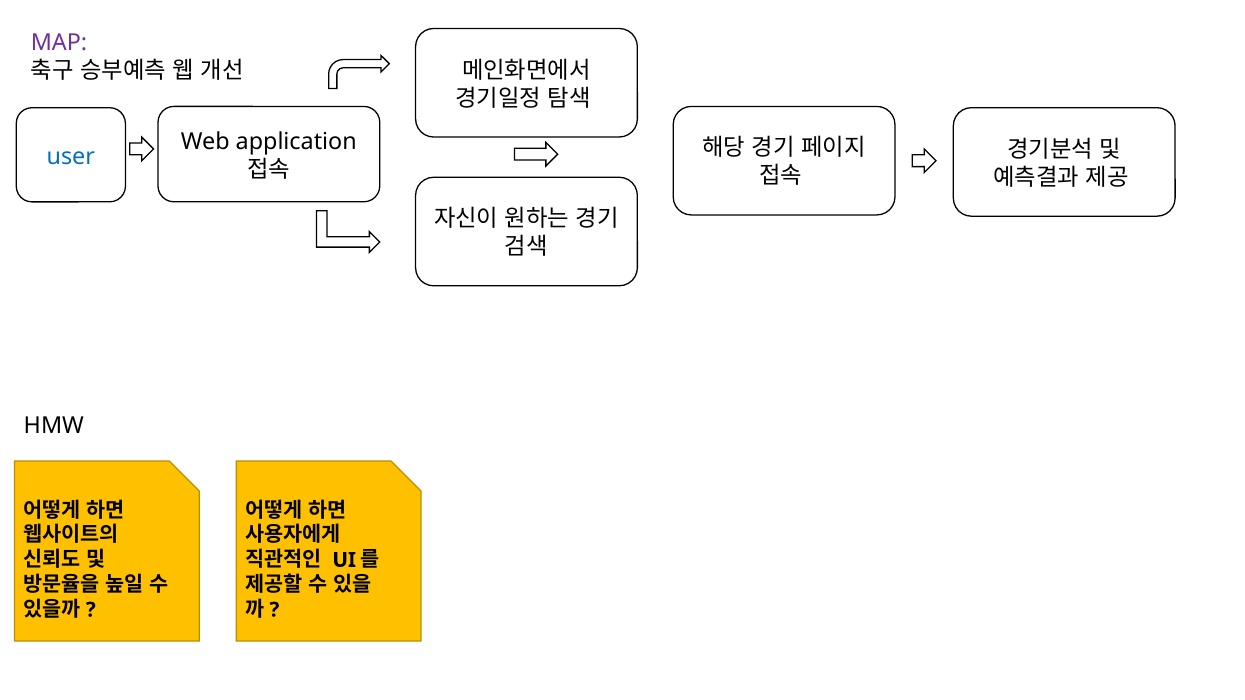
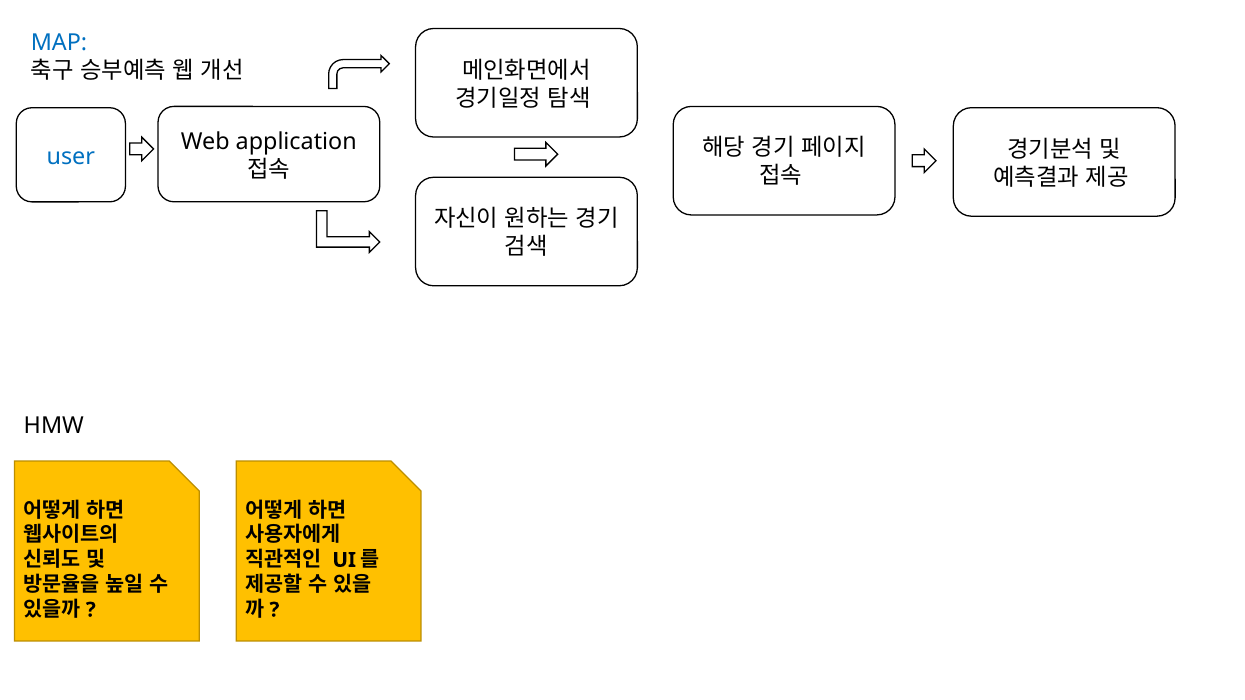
MAP colour: purple -> blue (59, 43)
